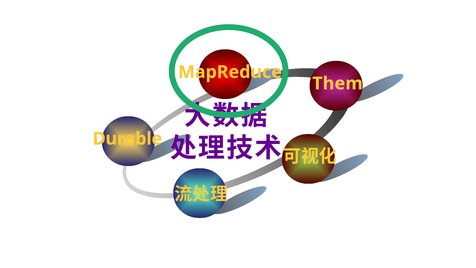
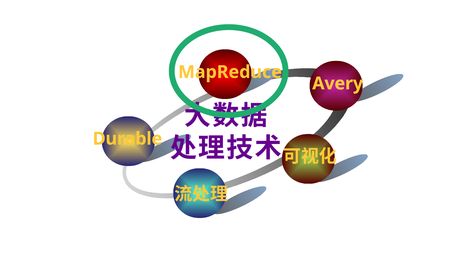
Them: Them -> Avery (338, 83)
